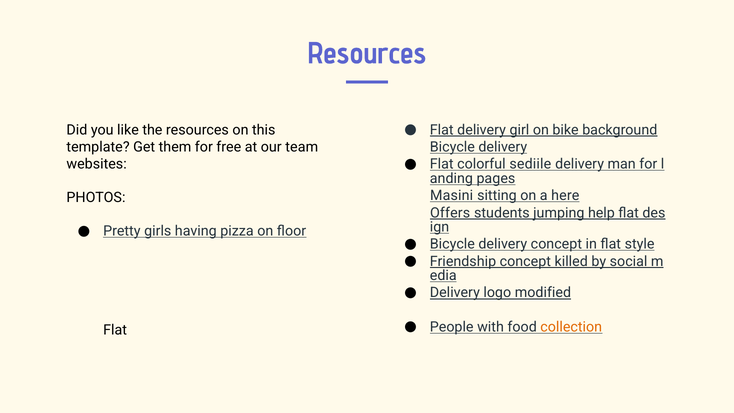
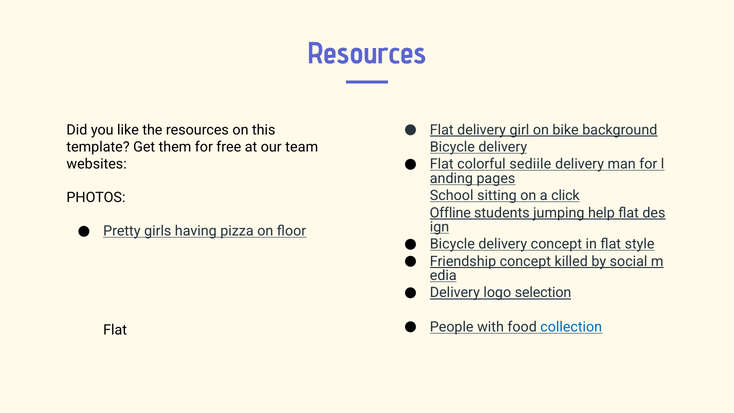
Masini: Masini -> School (452, 196)
here: here -> click (565, 196)
Offers: Offers -> Offline (450, 213)
modified: modified -> selection (543, 293)
collection colour: orange -> blue (571, 327)
